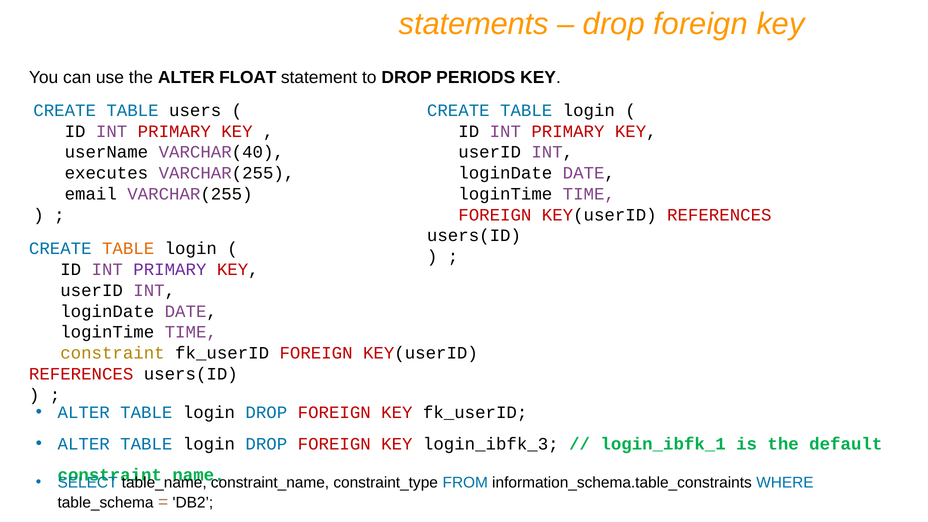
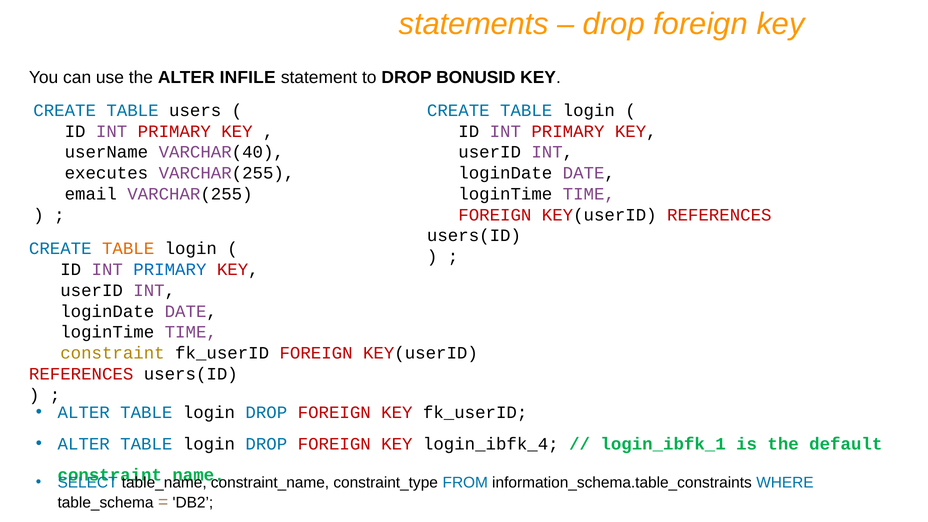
FLOAT: FLOAT -> INFILE (248, 77)
PERIODS: PERIODS -> BONUSID (476, 77)
PRIMARY colour: purple -> blue (170, 270)
login_ibfk_3: login_ibfk_3 -> login_ibfk_4 (491, 444)
